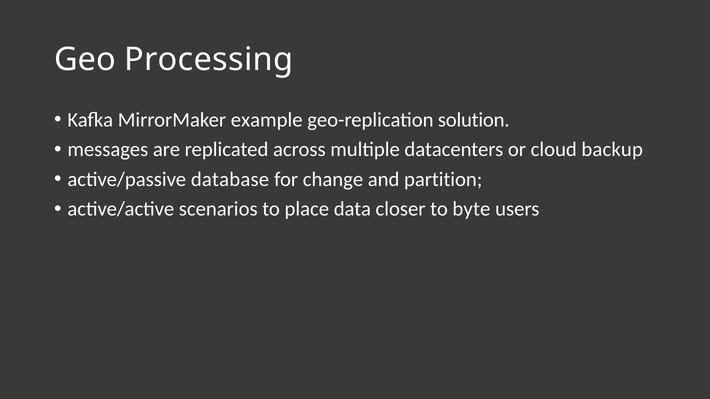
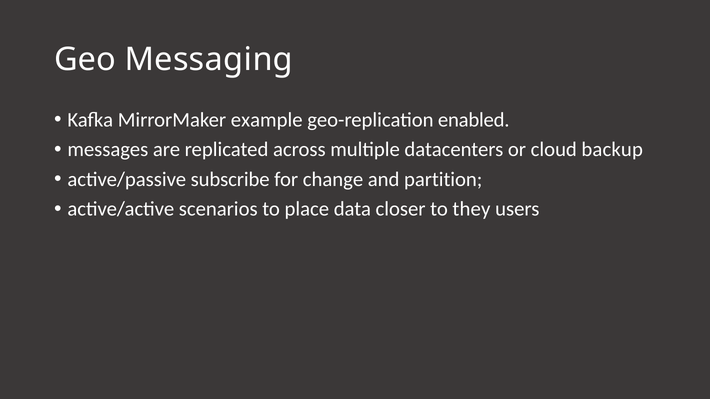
Processing: Processing -> Messaging (209, 60)
solution: solution -> enabled (474, 120)
database: database -> subscribe (230, 179)
byte: byte -> they (471, 209)
